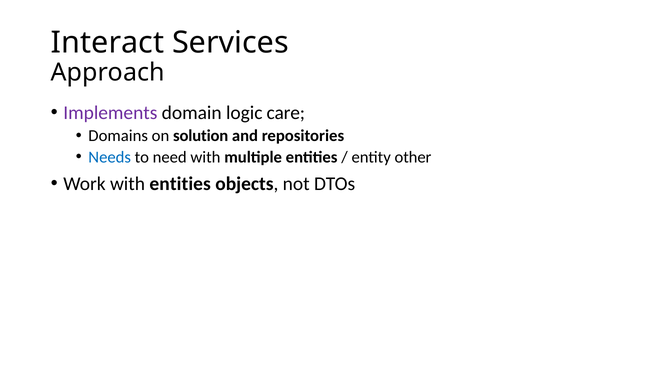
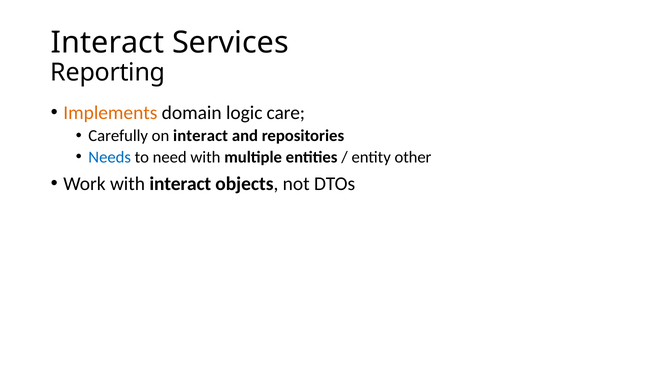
Approach: Approach -> Reporting (108, 73)
Implements colour: purple -> orange (110, 113)
Domains: Domains -> Carefully (118, 136)
on solution: solution -> interact (201, 136)
with entities: entities -> interact (180, 184)
